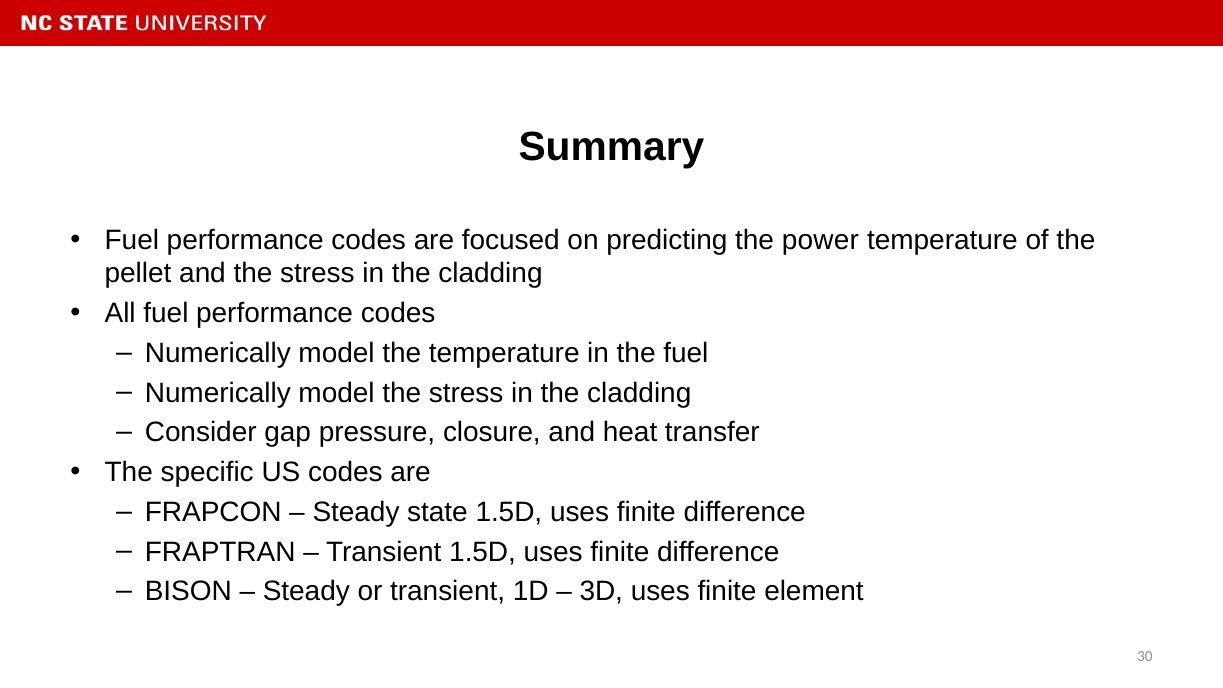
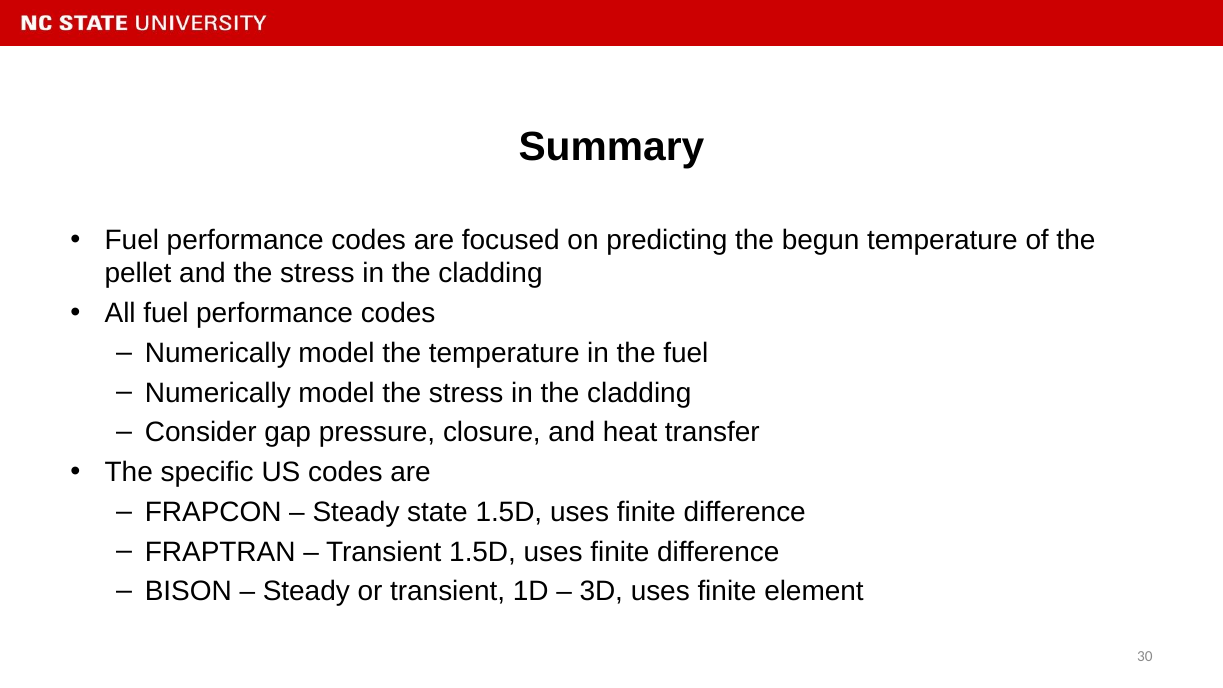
power: power -> begun (821, 240)
